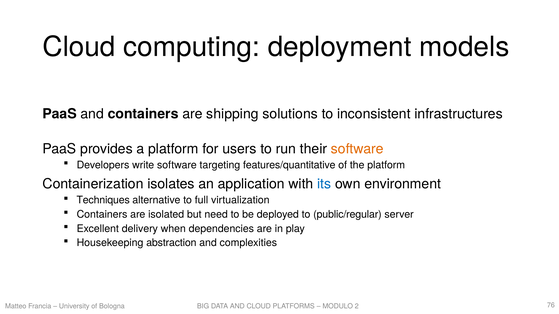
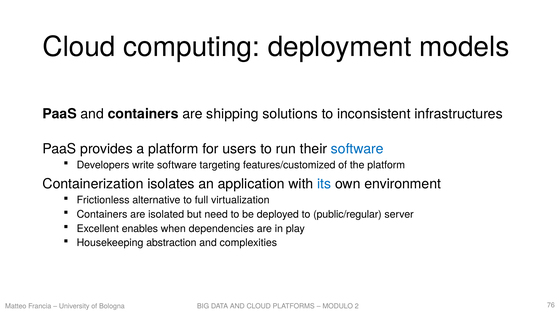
software colour: orange -> blue (357, 149)
features/quantitative: features/quantitative -> features/customized (289, 165)
Techniques: Techniques -> Frictionless (103, 200)
delivery: delivery -> enables (140, 229)
